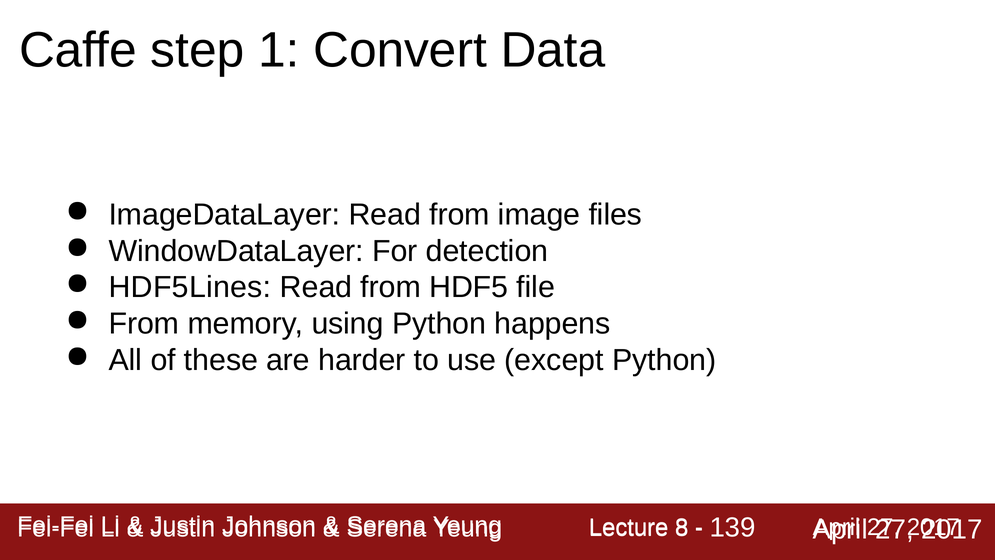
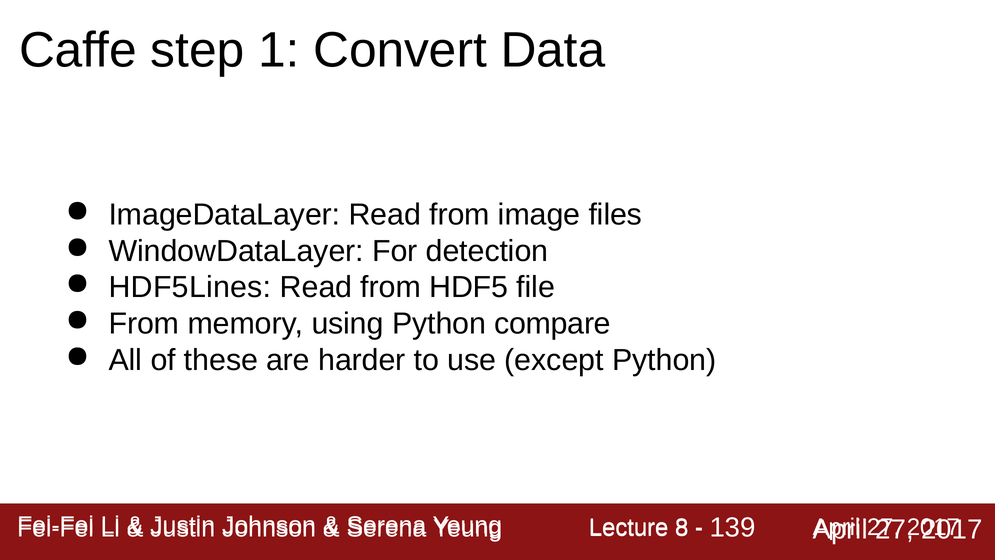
happens: happens -> compare (553, 323)
